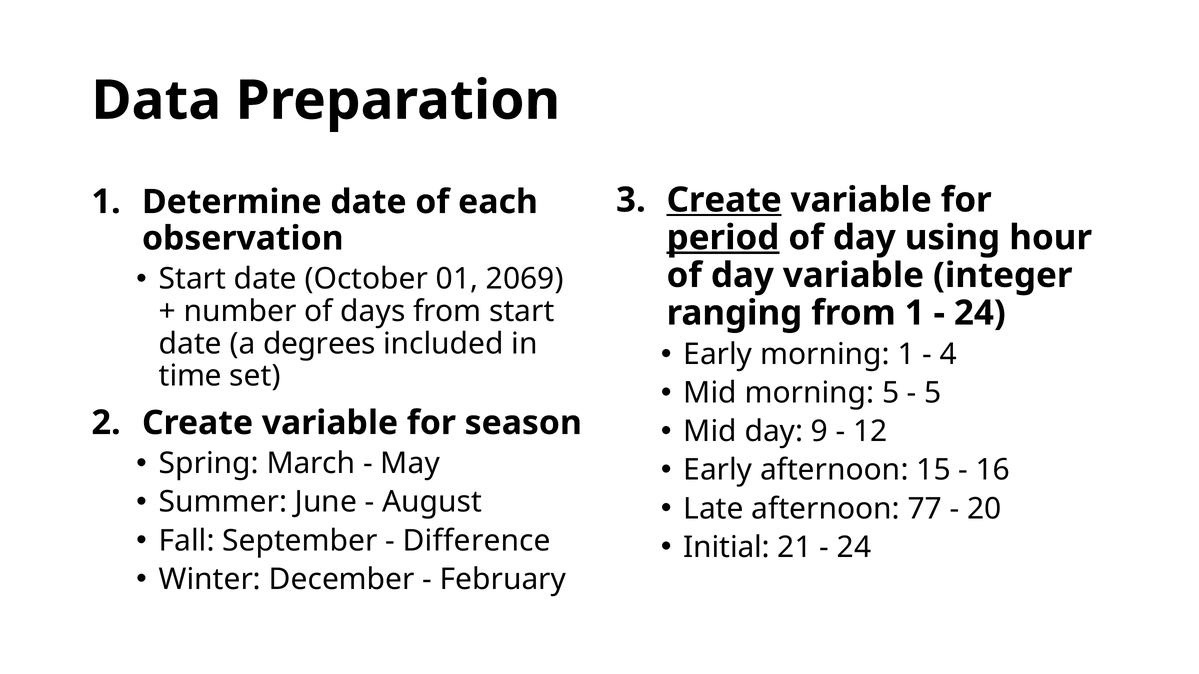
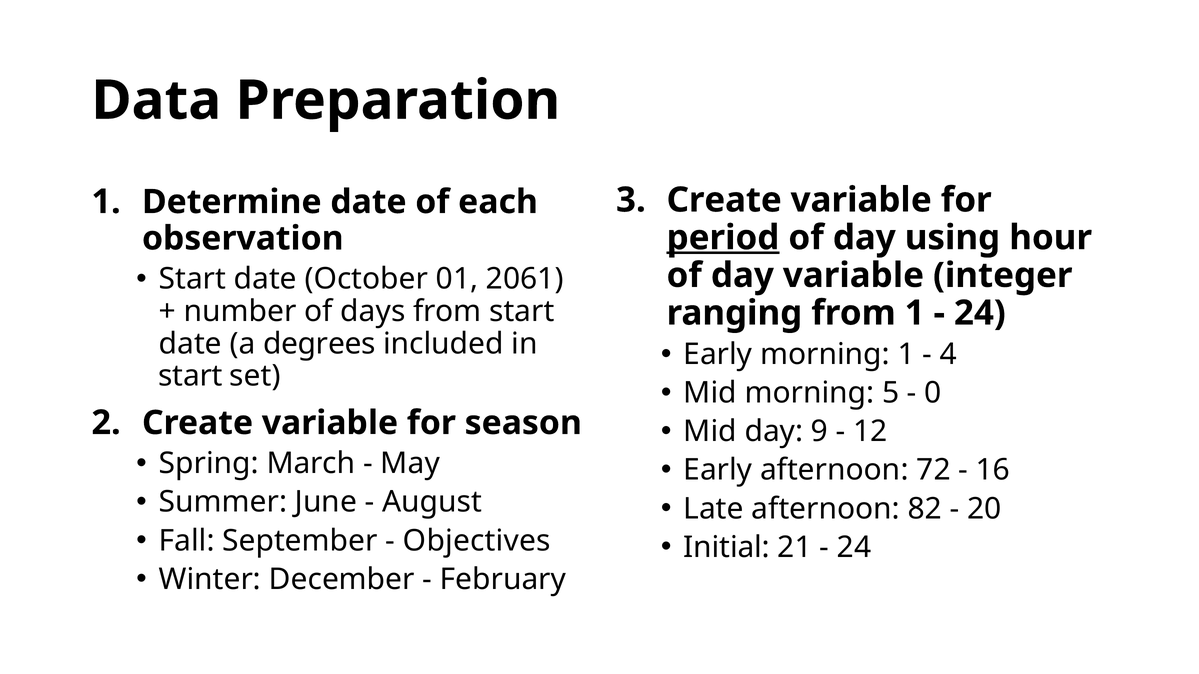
Create underline: present -> none (724, 200)
2069: 2069 -> 2061 (525, 279)
time: time -> start (190, 376)
5: 5 -> 0 (933, 393)
15: 15 -> 72 (934, 470)
77: 77 -> 82 (925, 509)
Difference: Difference -> Objectives (477, 541)
